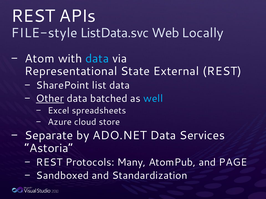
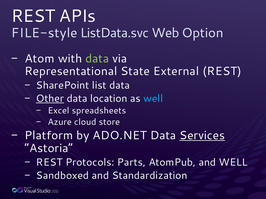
Locally: Locally -> Option (203, 33)
data colour: light blue -> light green (97, 59)
batched: batched -> location (109, 99)
Separate: Separate -> Platform (49, 136)
Services underline: none -> present (202, 136)
Many: Many -> Parts (131, 163)
and PAGE: PAGE -> WELL (233, 163)
